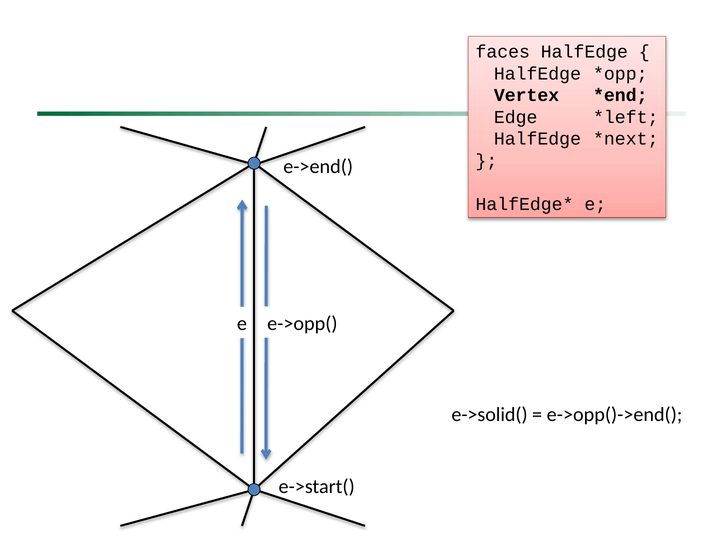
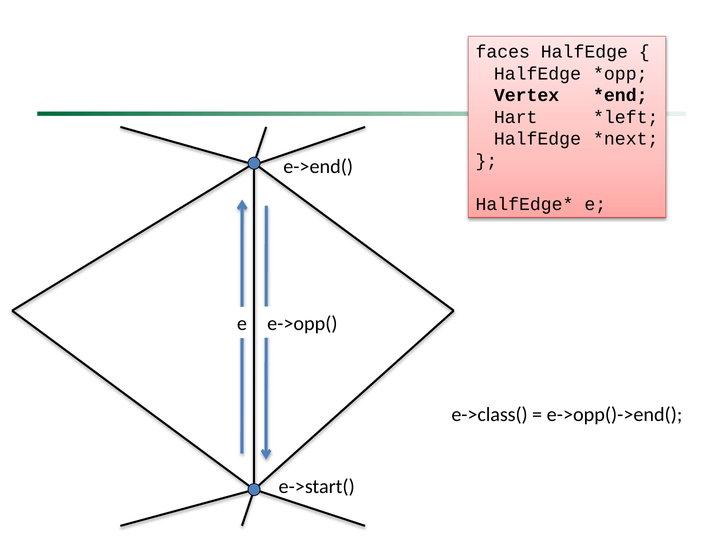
Edge: Edge -> Hart (516, 117)
e->solid(: e->solid( -> e->class( (490, 415)
